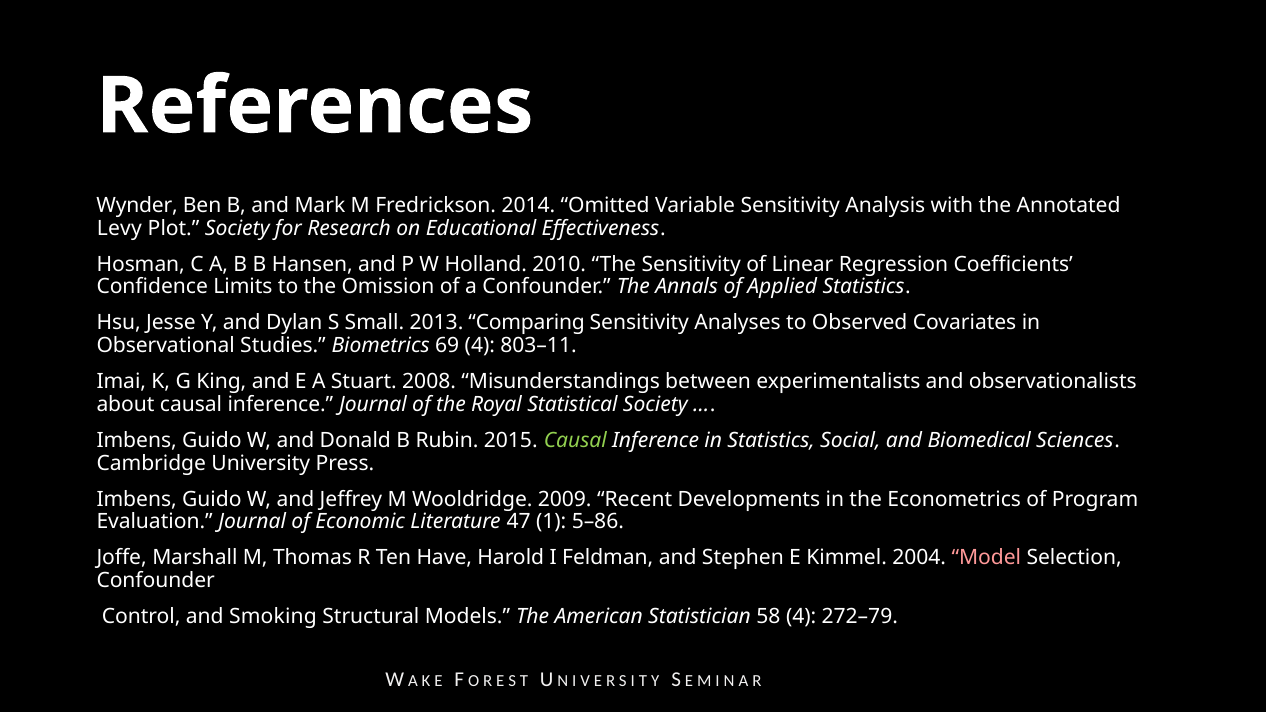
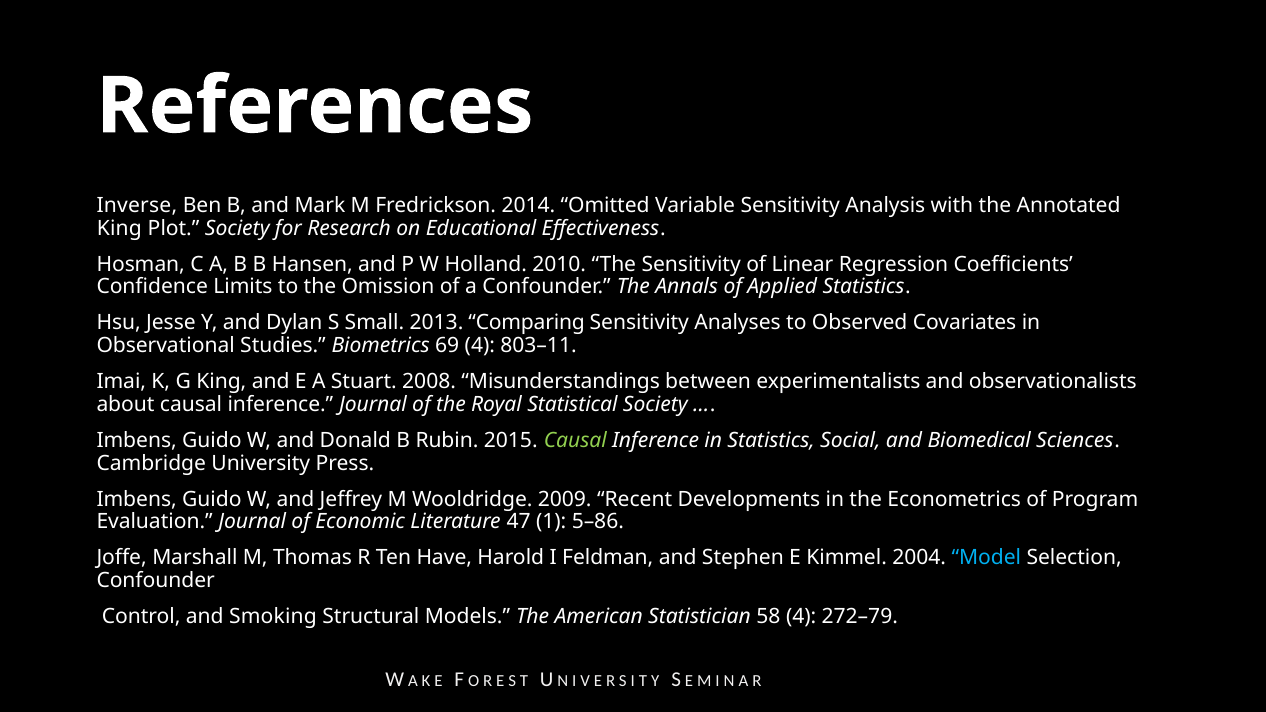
Wynder: Wynder -> Inverse (137, 206)
Levy: Levy -> King (119, 228)
Model colour: pink -> light blue (986, 558)
